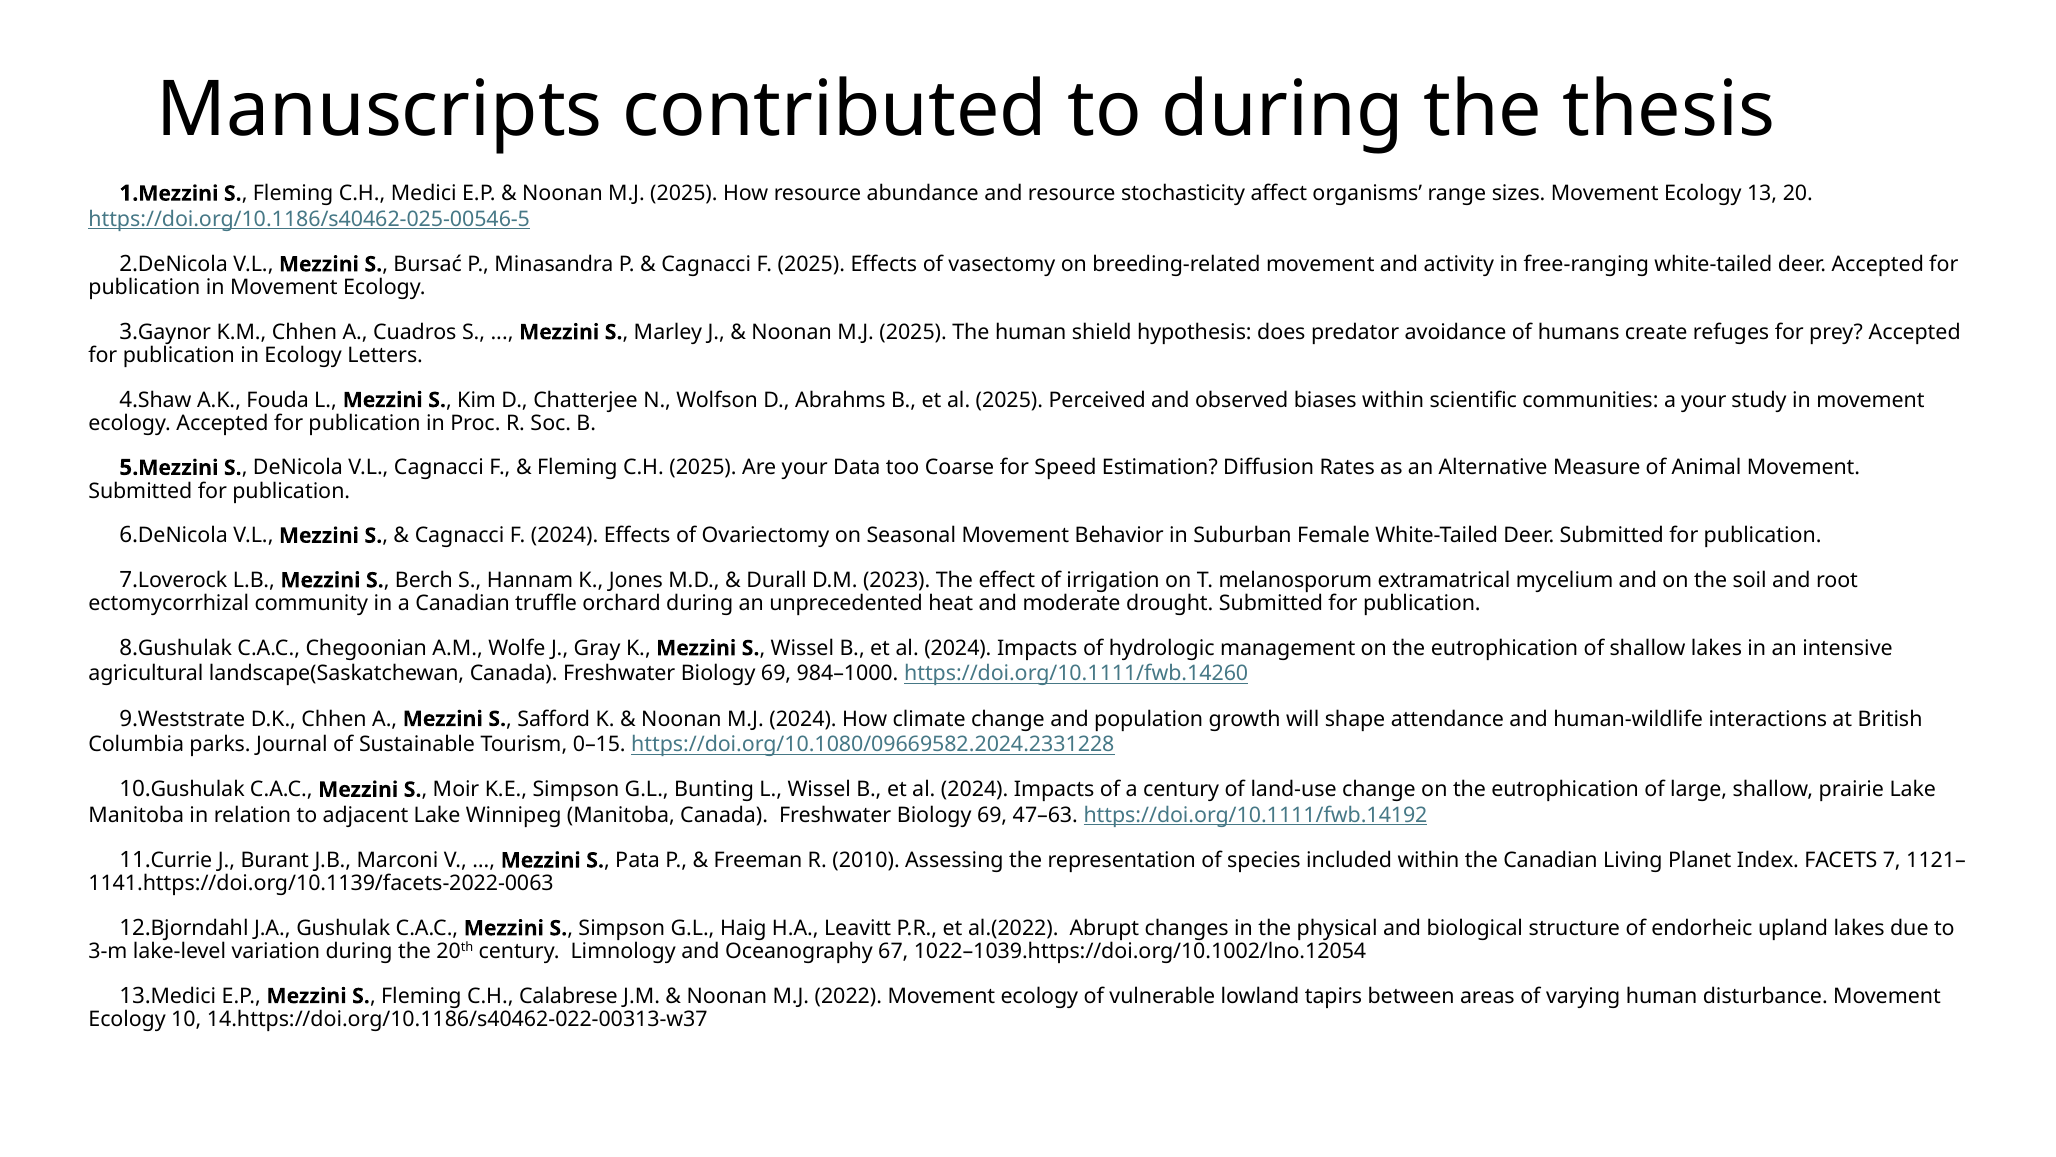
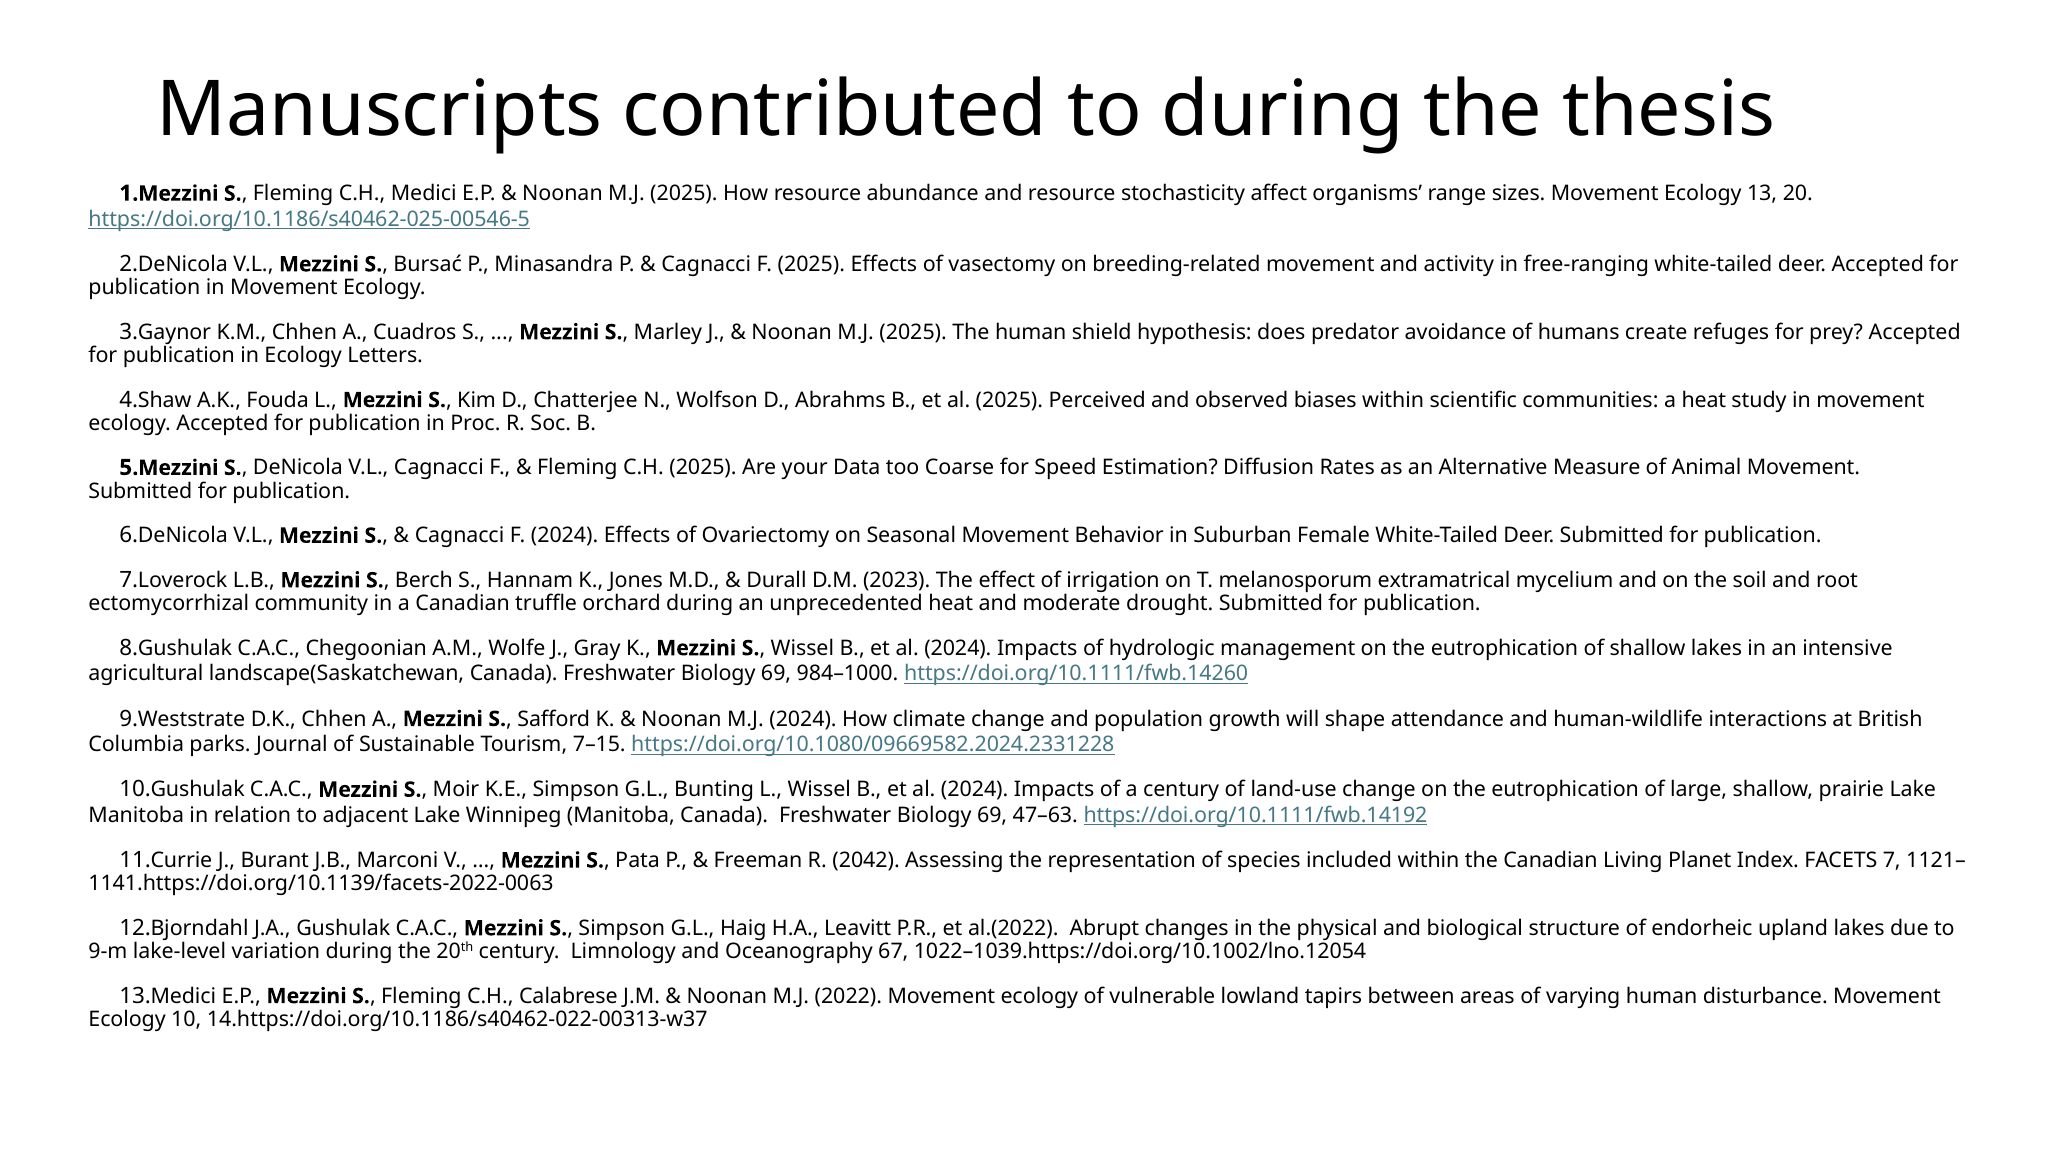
a your: your -> heat (1704, 400)
0–15: 0–15 -> 7–15 (599, 744)
2010: 2010 -> 2042 (866, 860)
3-m: 3-m -> 9-m (108, 951)
